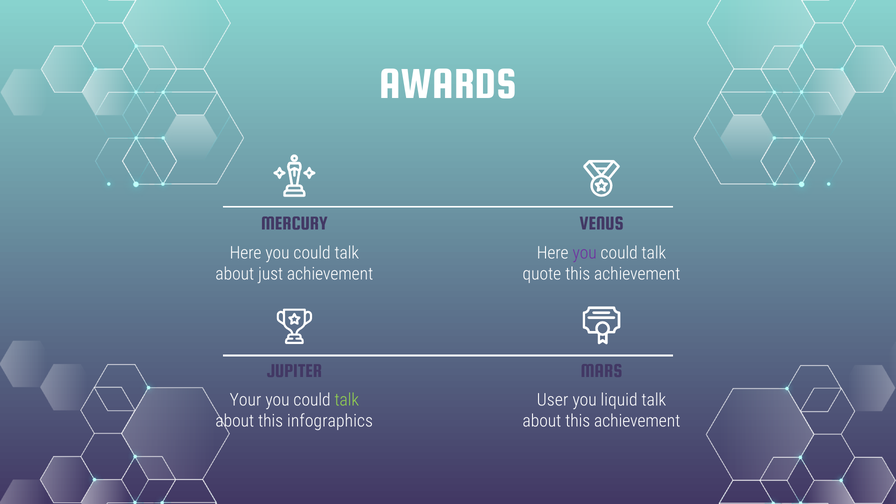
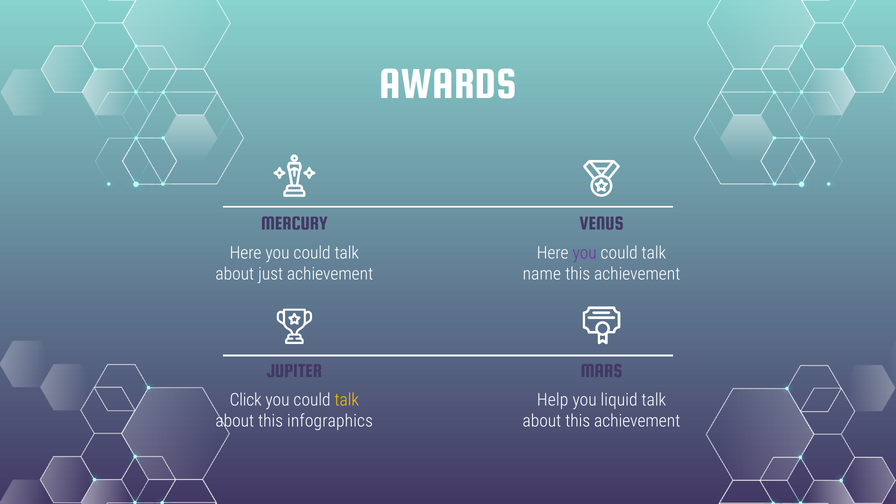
quote: quote -> name (542, 274)
Your: Your -> Click (246, 400)
talk colour: light green -> yellow (347, 400)
User: User -> Help (553, 400)
